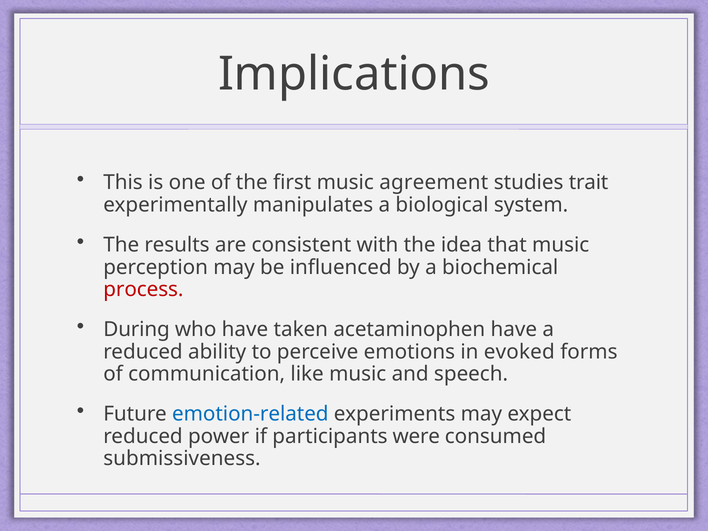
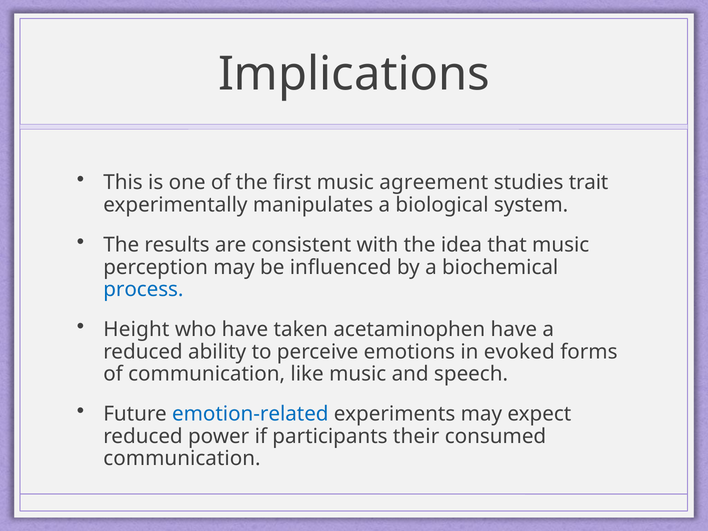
process colour: red -> blue (143, 289)
During: During -> Height (136, 329)
were: were -> their (416, 436)
submissiveness: submissiveness -> communication (182, 459)
